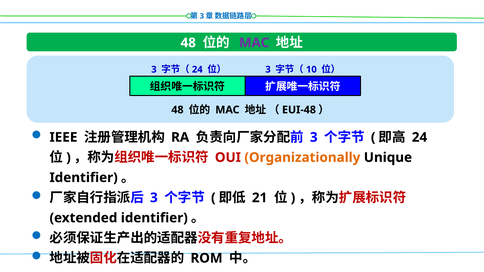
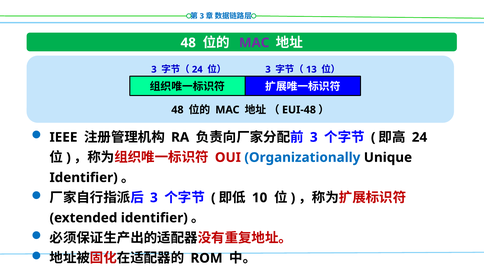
10: 10 -> 13 (311, 70)
Organizationally colour: orange -> blue (302, 158)
21: 21 -> 10 (260, 198)
